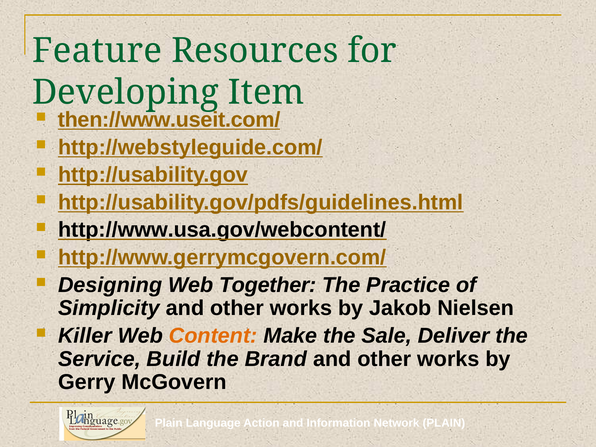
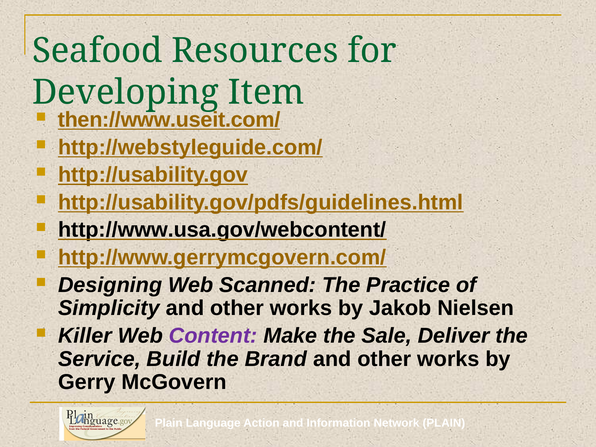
Feature: Feature -> Seafood (97, 51)
Together: Together -> Scanned (268, 285)
Content colour: orange -> purple (213, 336)
